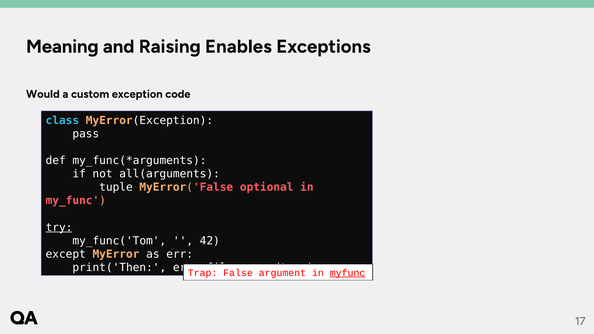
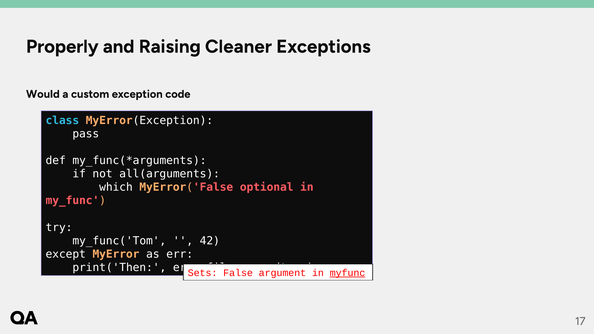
Meaning: Meaning -> Properly (62, 47)
Enables: Enables -> Cleaner (238, 47)
tuple: tuple -> which (116, 187)
try underline: present -> none (59, 227)
Trap: Trap -> Sets (203, 273)
